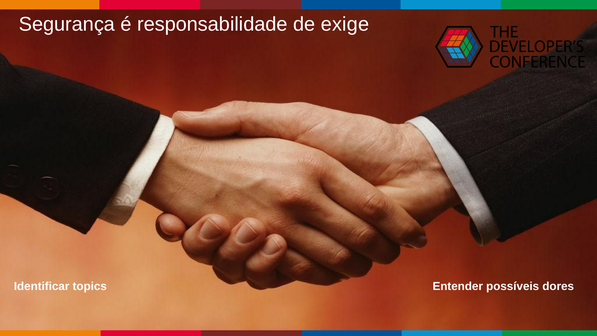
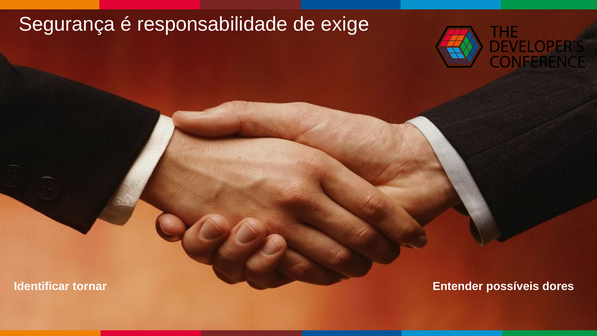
topics: topics -> tornar (90, 286)
